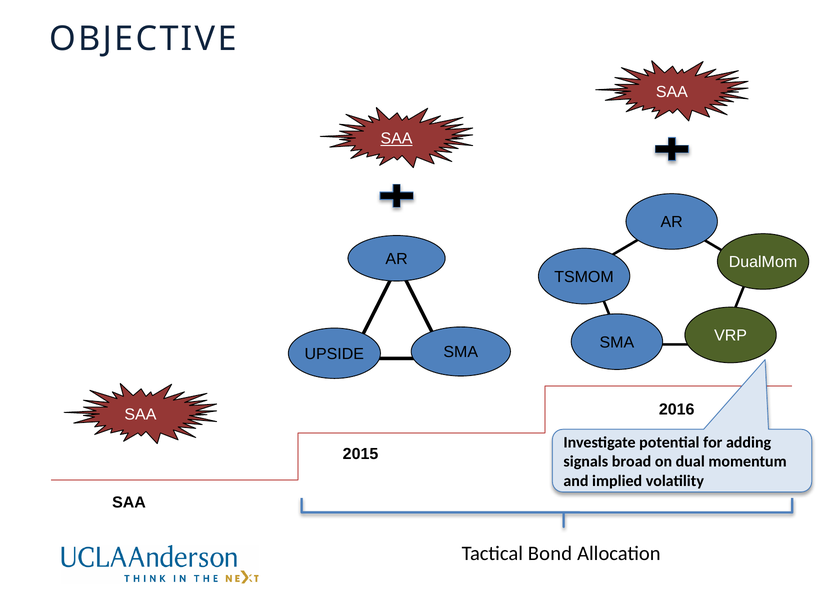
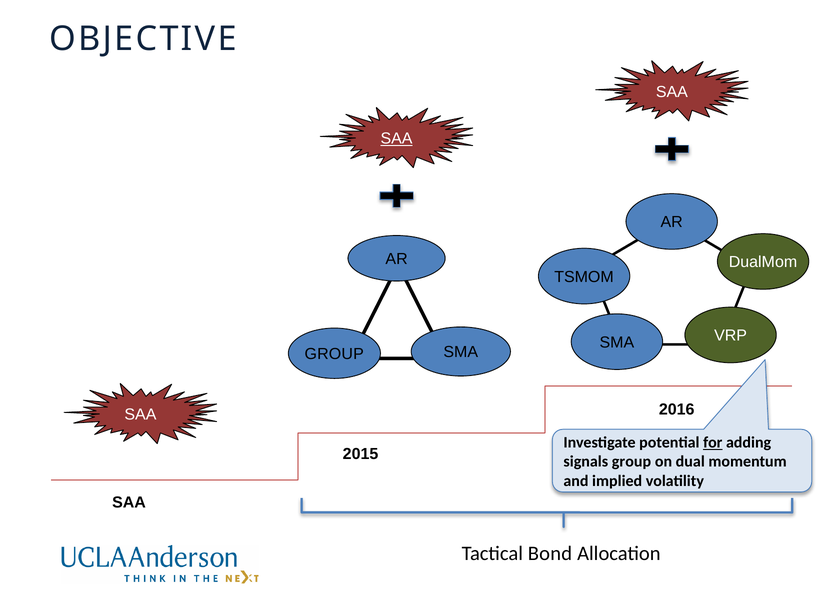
UPSIDE: UPSIDE -> GROUP (334, 354)
for underline: none -> present (713, 443)
signals broad: broad -> group (631, 462)
